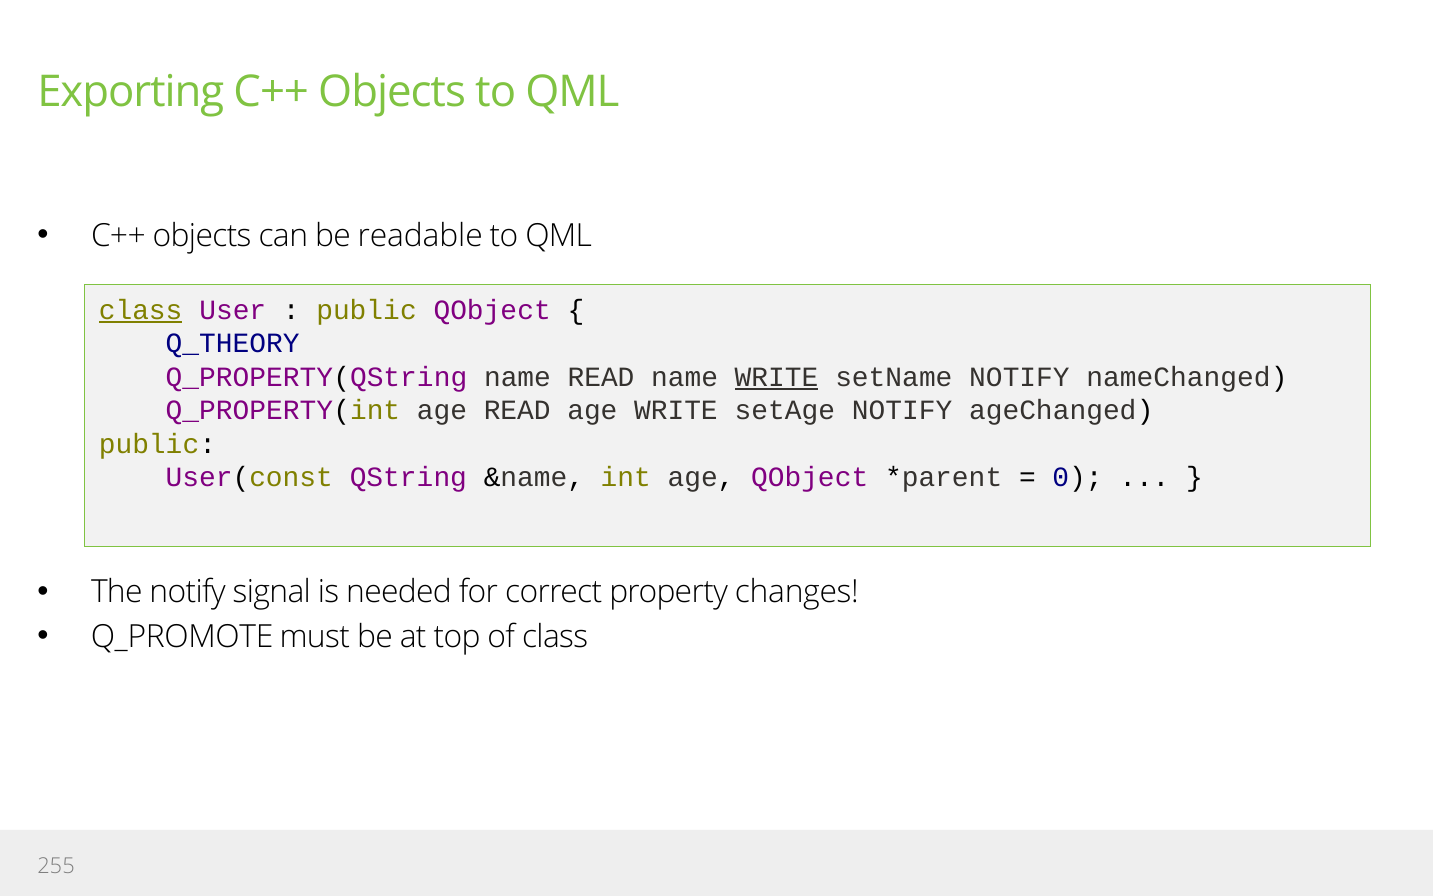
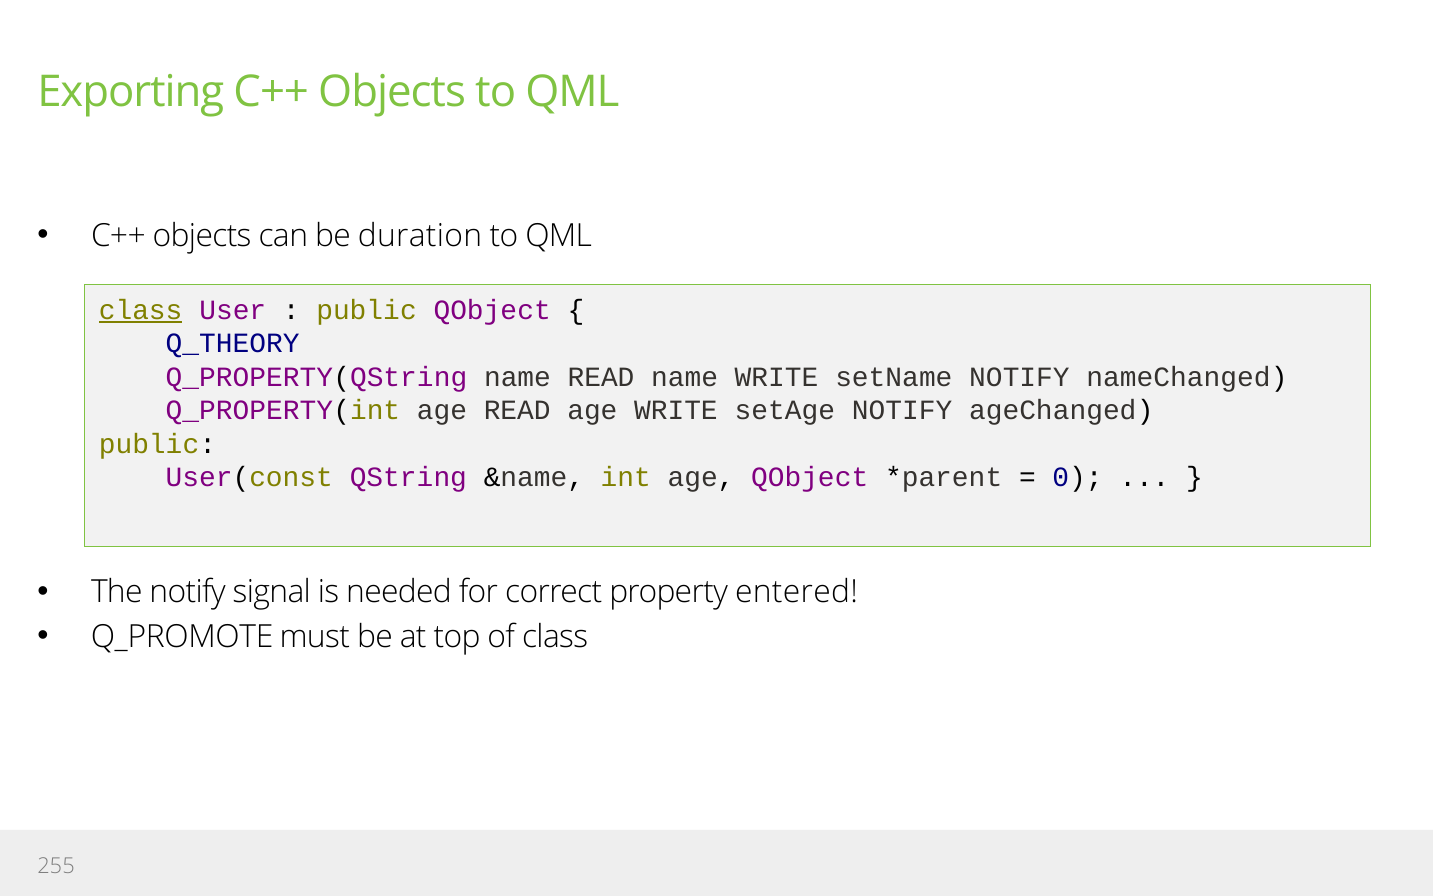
readable: readable -> duration (420, 236)
WRITE underline: present -> none (776, 377)
changes: changes -> entered (797, 592)
